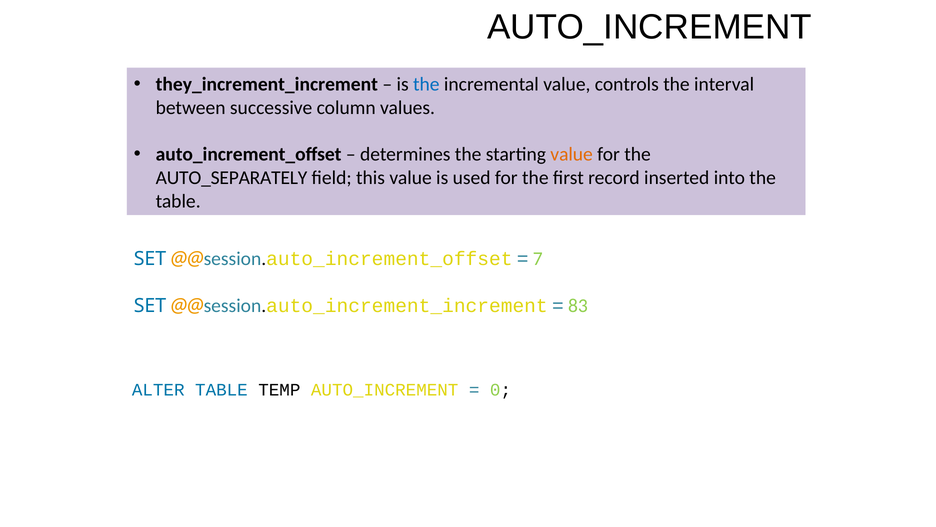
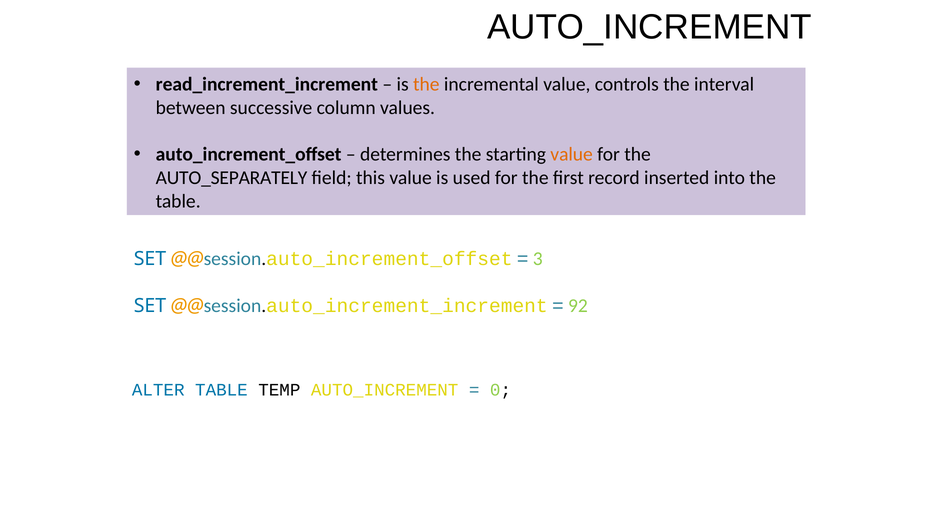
they_increment_increment: they_increment_increment -> read_increment_increment (267, 84)
the colour: blue -> orange (426, 84)
7: 7 -> 3 (538, 259)
83: 83 -> 92 (578, 306)
